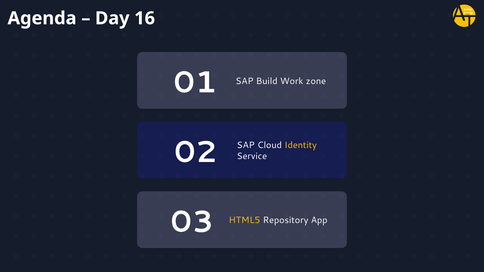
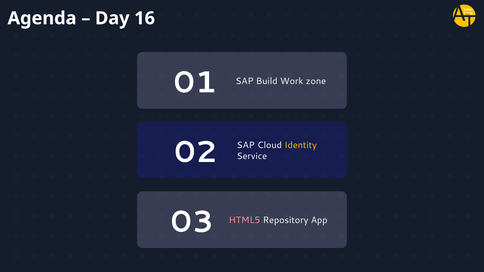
HTML5 colour: yellow -> pink (244, 221)
